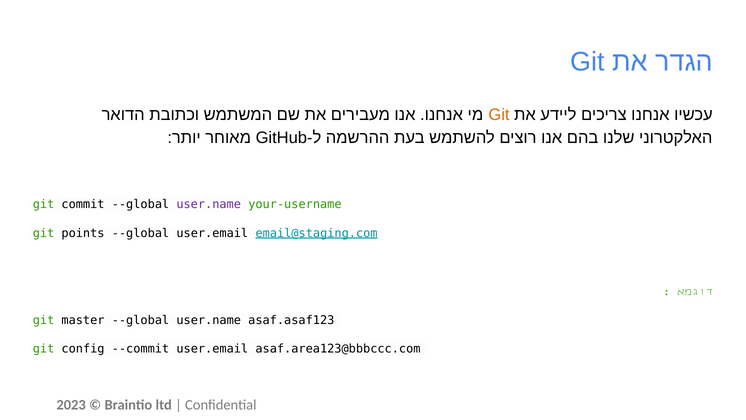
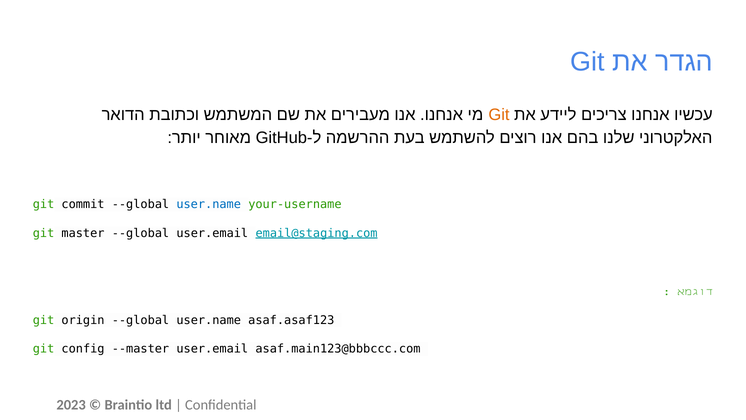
user.name colour: purple -> blue (209, 204)
points: points -> master (83, 233)
master: master -> origin (83, 320)
--commit: --commit -> --master (140, 349)
asaf.area123@bbbccc.com: asaf.area123@bbbccc.com -> asaf.main123@bbbccc.com (338, 349)
